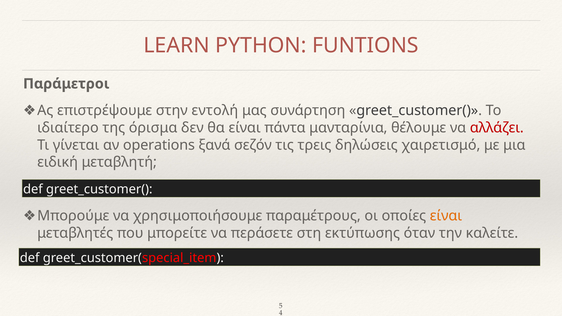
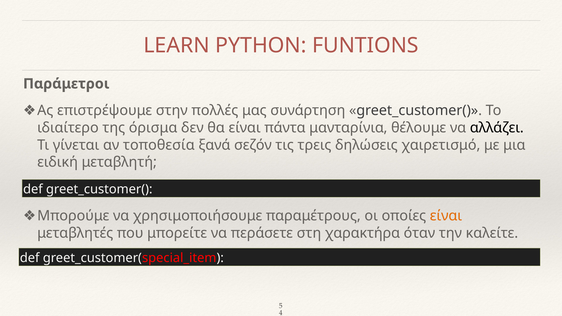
εντολή: εντολή -> πολλές (215, 111)
αλλάζει colour: red -> black (497, 128)
operations: operations -> τοποθεσία (159, 145)
εκτύπωσης: εκτύπωσης -> χαρακτήρα (362, 233)
